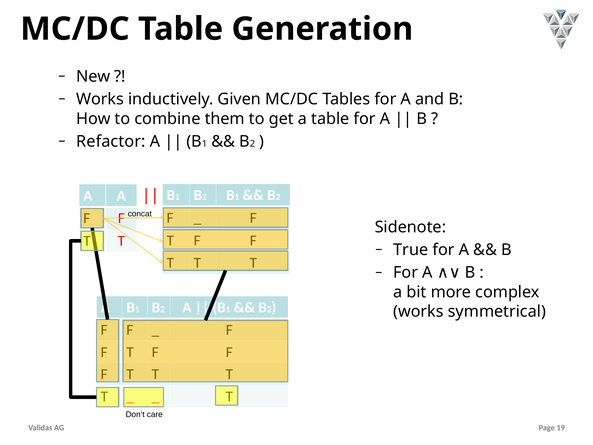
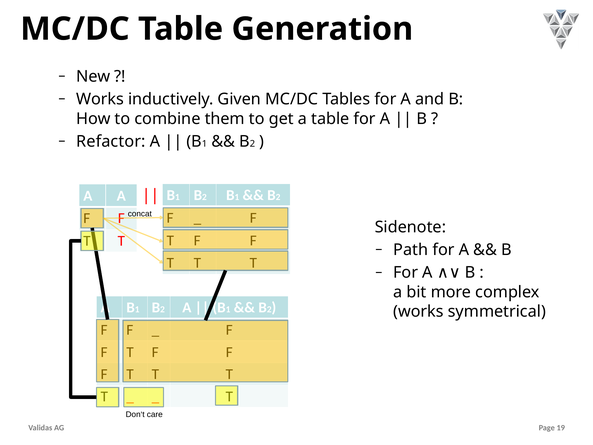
True: True -> Path (411, 250)
